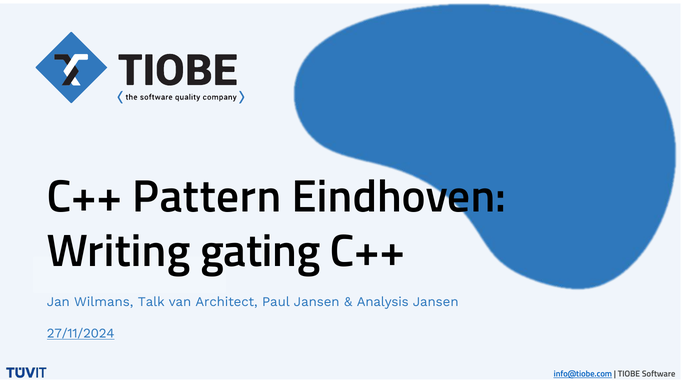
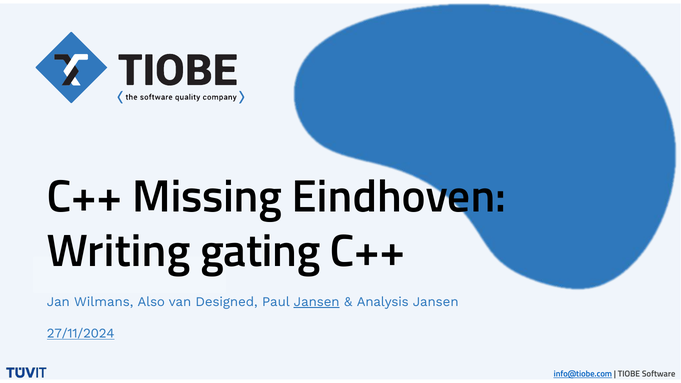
Pattern: Pattern -> Missing (207, 197)
Talk: Talk -> Also (151, 302)
Architect: Architect -> Designed (226, 302)
Jansen underline: none -> present (317, 302)
